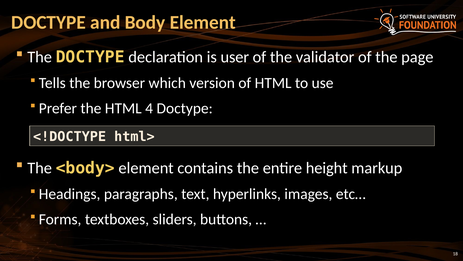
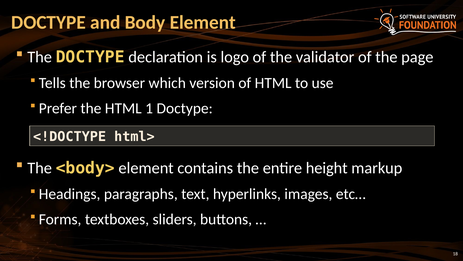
user: user -> logo (235, 57)
4: 4 -> 1 (149, 108)
